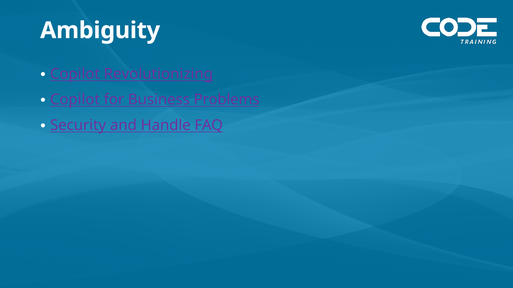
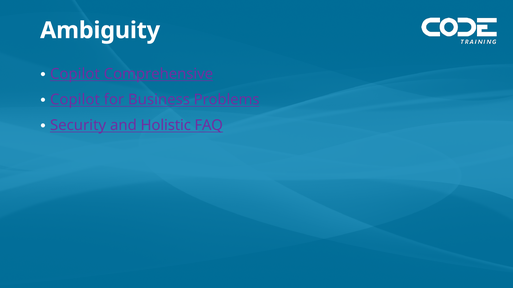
Revolutionizing: Revolutionizing -> Comprehensive (158, 74)
Handle: Handle -> Holistic (166, 126)
